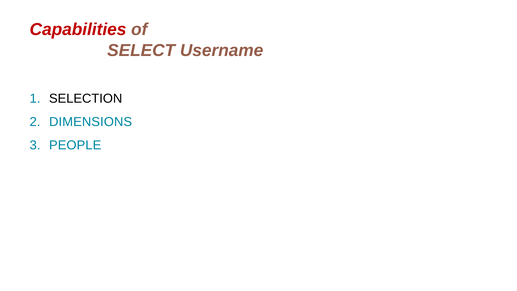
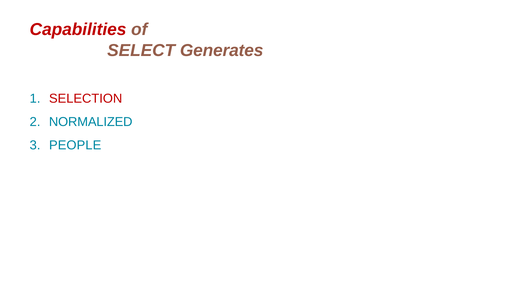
Username: Username -> Generates (222, 50)
SELECTION colour: black -> red (86, 99)
DIMENSIONS: DIMENSIONS -> NORMALIZED (91, 122)
